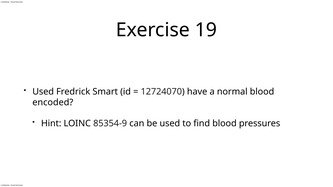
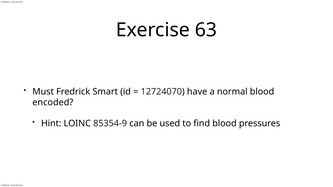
19: 19 -> 63 (206, 30)
Used: Used -> Must (43, 92)
